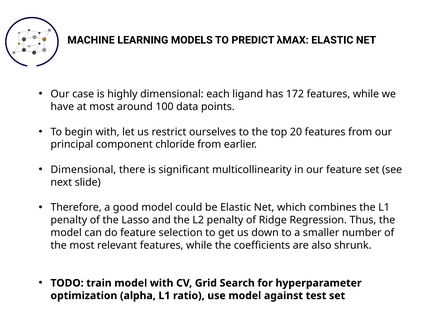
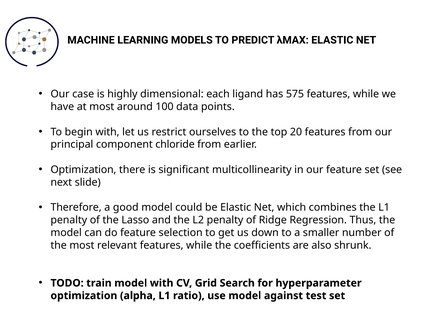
172: 172 -> 575 (295, 94)
Dimensional: Dimensional -> Optimization (83, 170)
